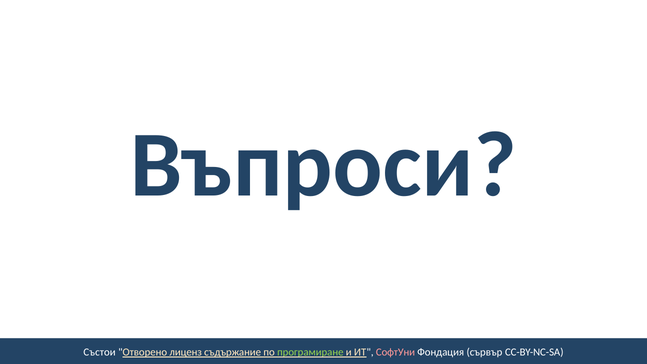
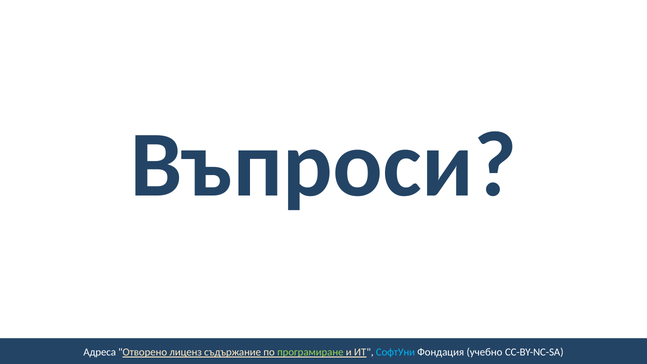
Състои: Състои -> Адреса (100, 352)
СофтУни colour: pink -> light blue (395, 352)
сървър: сървър -> учебно (484, 352)
